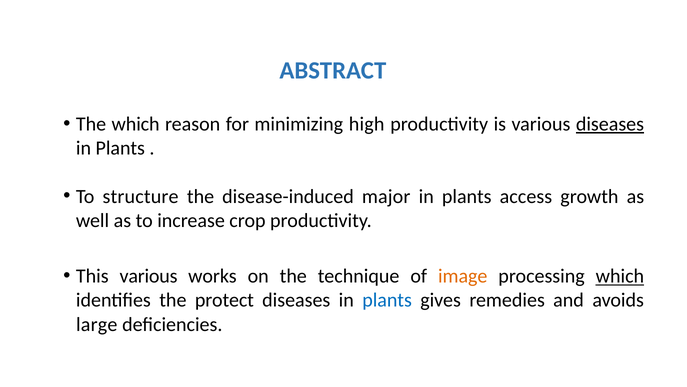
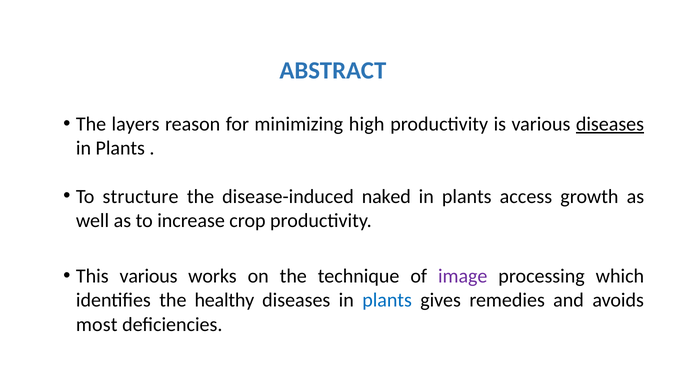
The which: which -> layers (136, 124)
major: major -> naked (386, 196)
image colour: orange -> purple (463, 276)
which underline: present -> none (620, 276)
protect: protect -> healthy (224, 300)
large: large -> most (97, 324)
